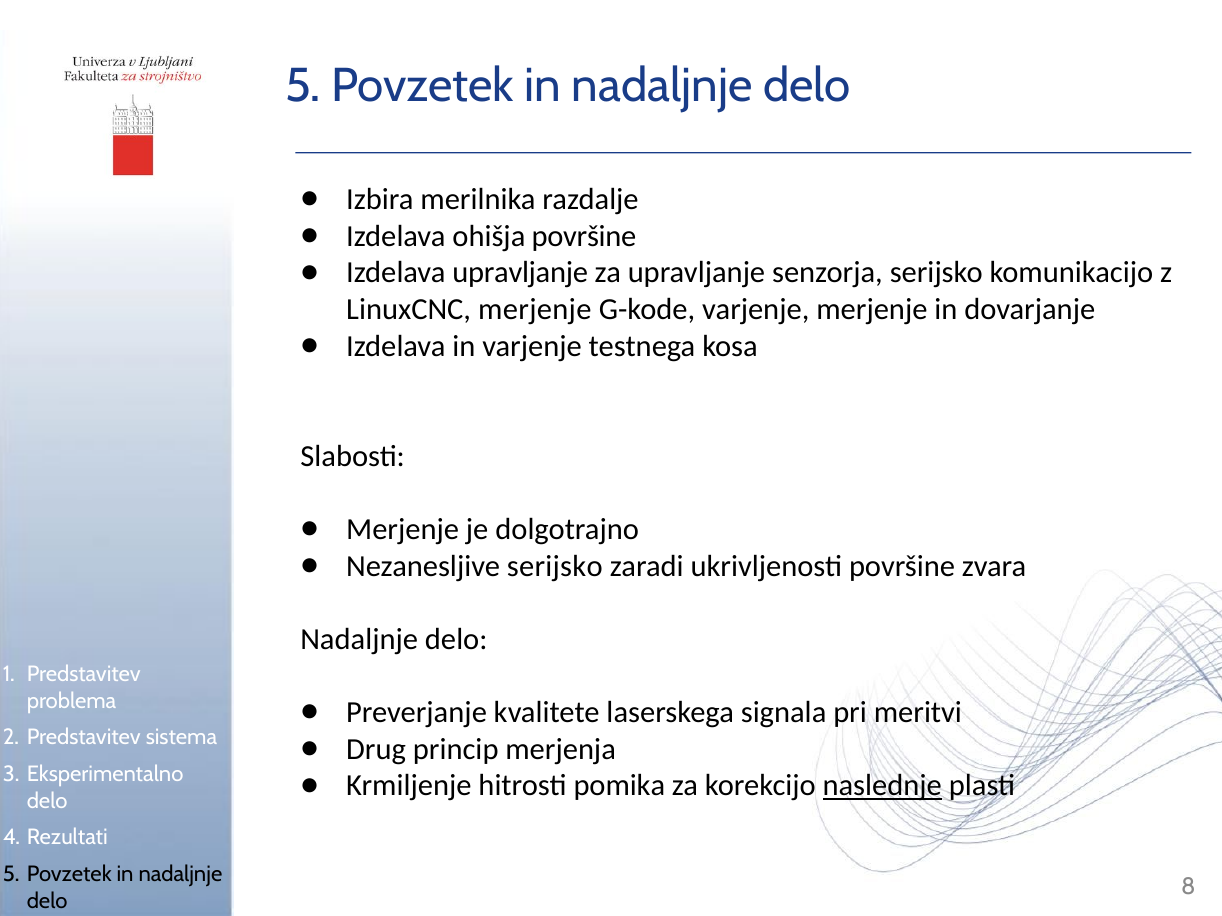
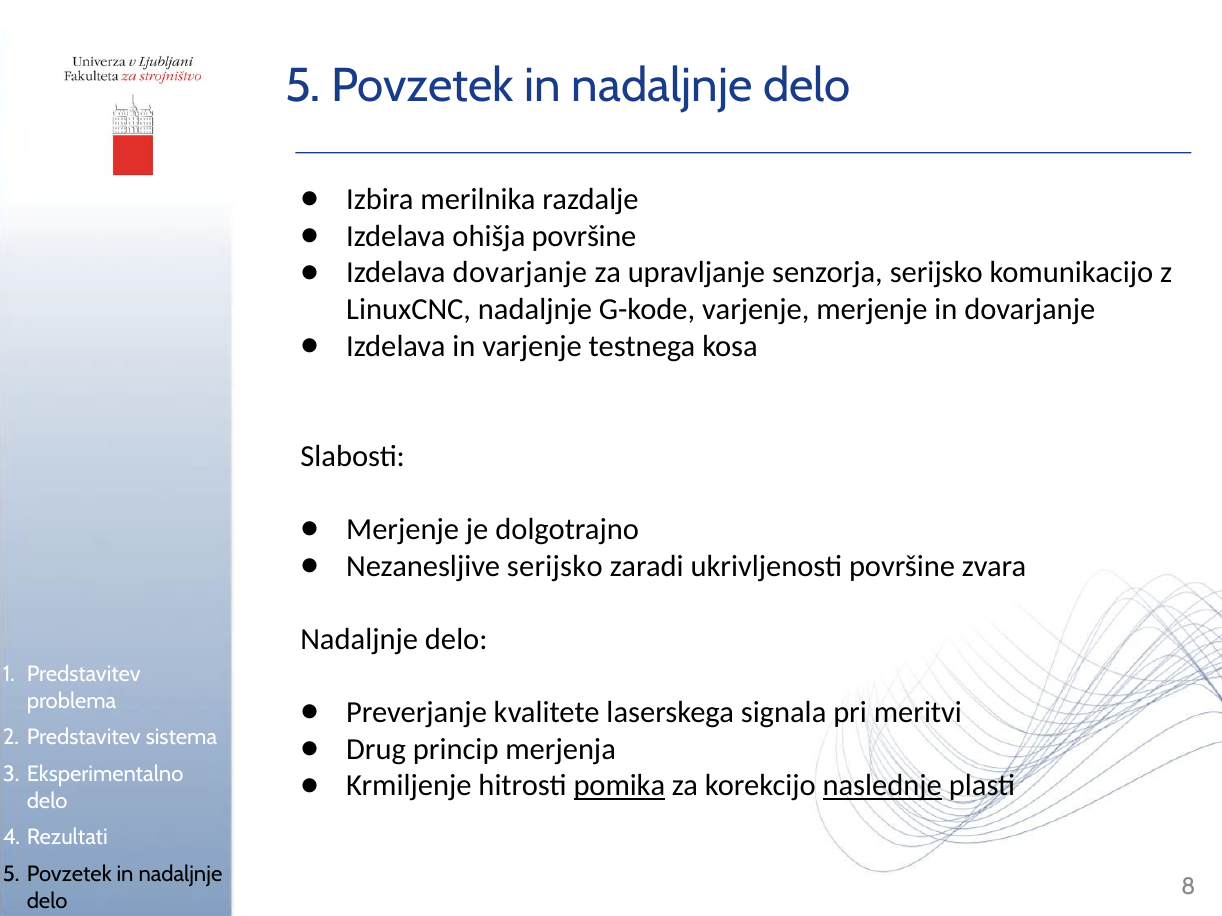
Izdelava upravljanje: upravljanje -> dovarjanje (520, 273)
LinuxCNC merjenje: merjenje -> nadaljnje (535, 310)
pomika underline: none -> present (619, 786)
